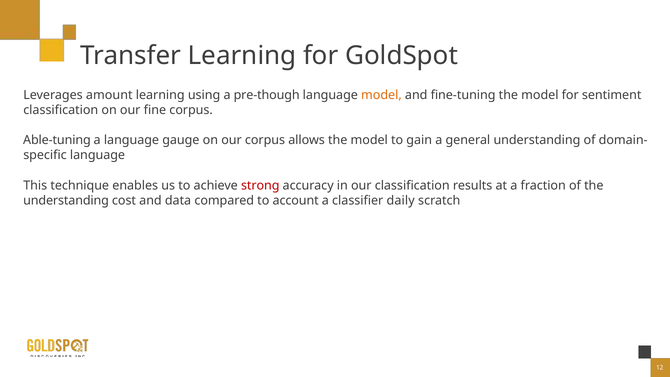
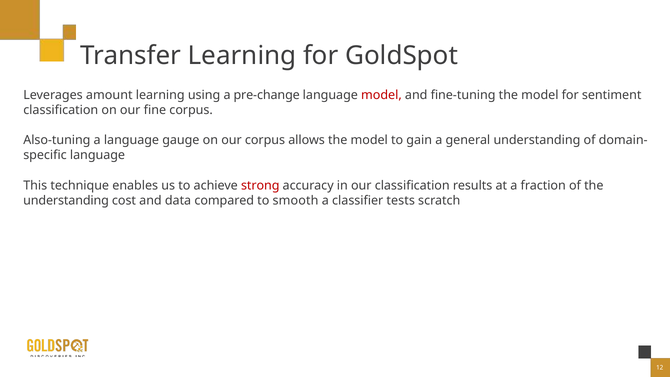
pre-though: pre-though -> pre-change (267, 95)
model colour: orange -> red (381, 95)
Able-tuning: Able-tuning -> Also-tuning (57, 140)
account: account -> smooth (296, 200)
daily: daily -> tests (401, 200)
